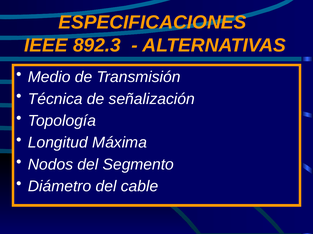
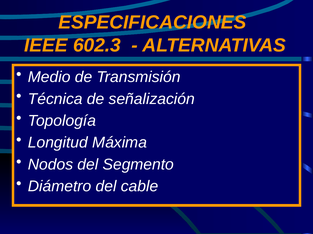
892.3: 892.3 -> 602.3 (97, 45)
